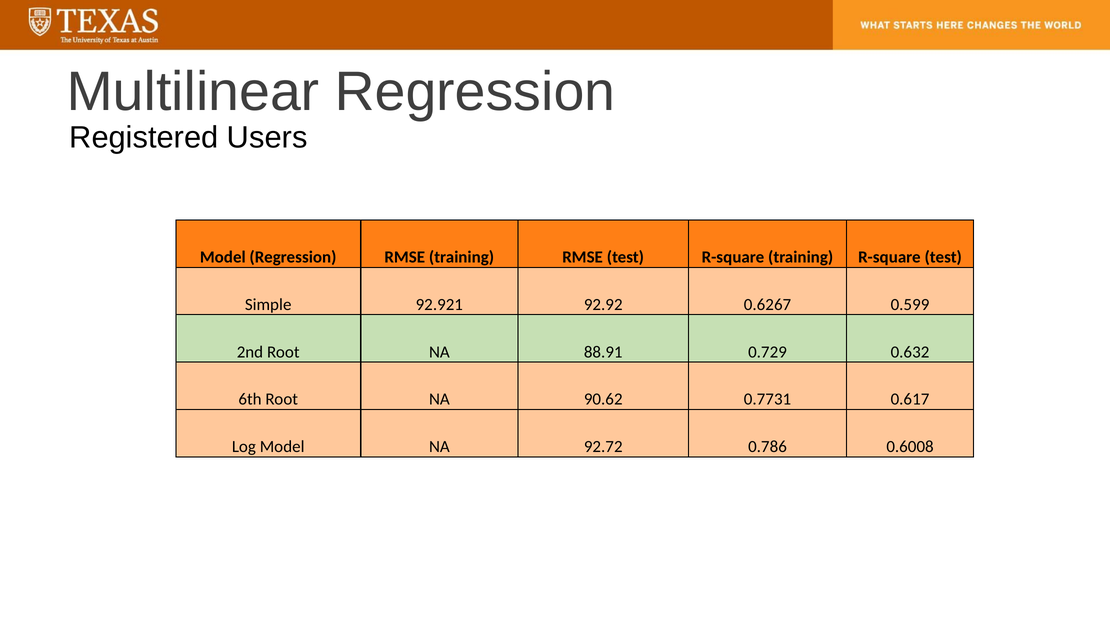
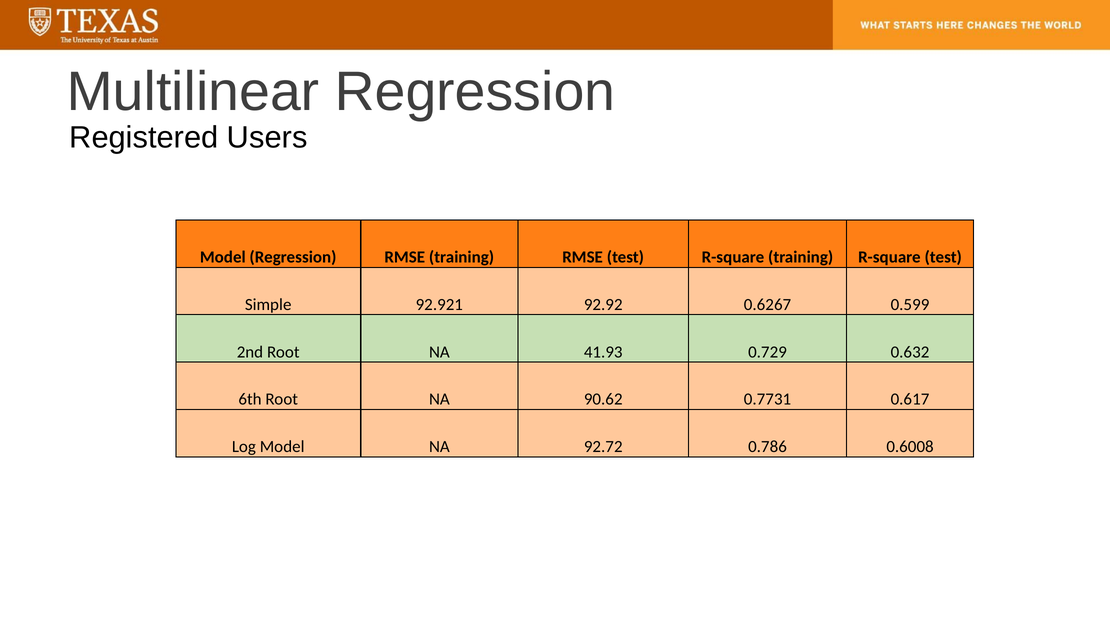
88.91: 88.91 -> 41.93 (603, 352)
